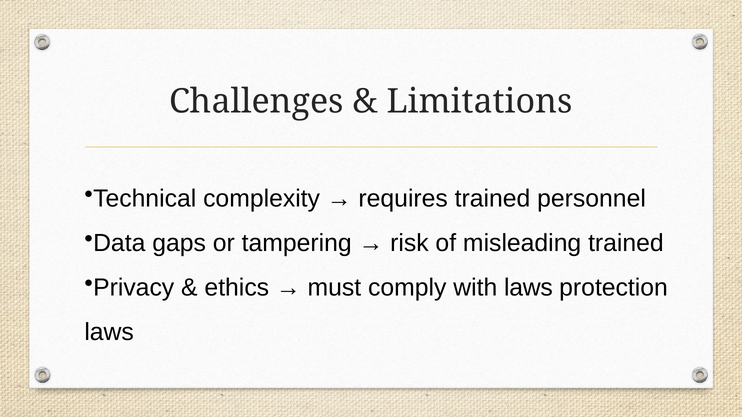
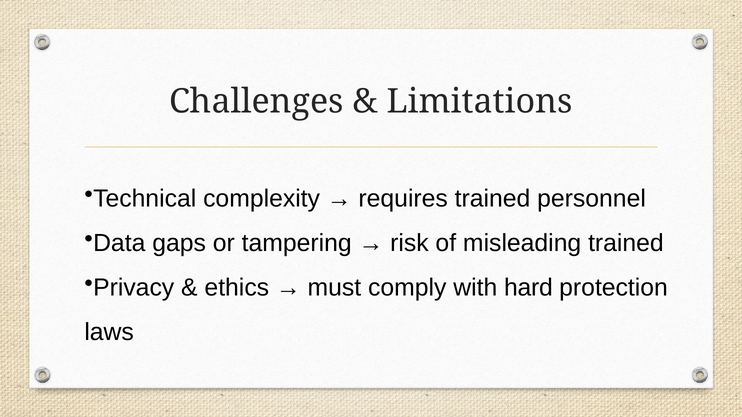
with laws: laws -> hard (528, 288)
